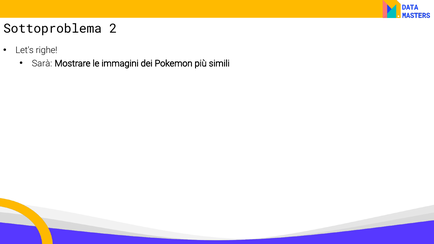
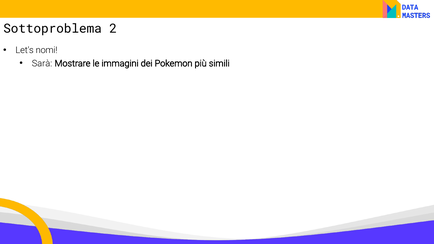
righe: righe -> nomi (47, 50)
